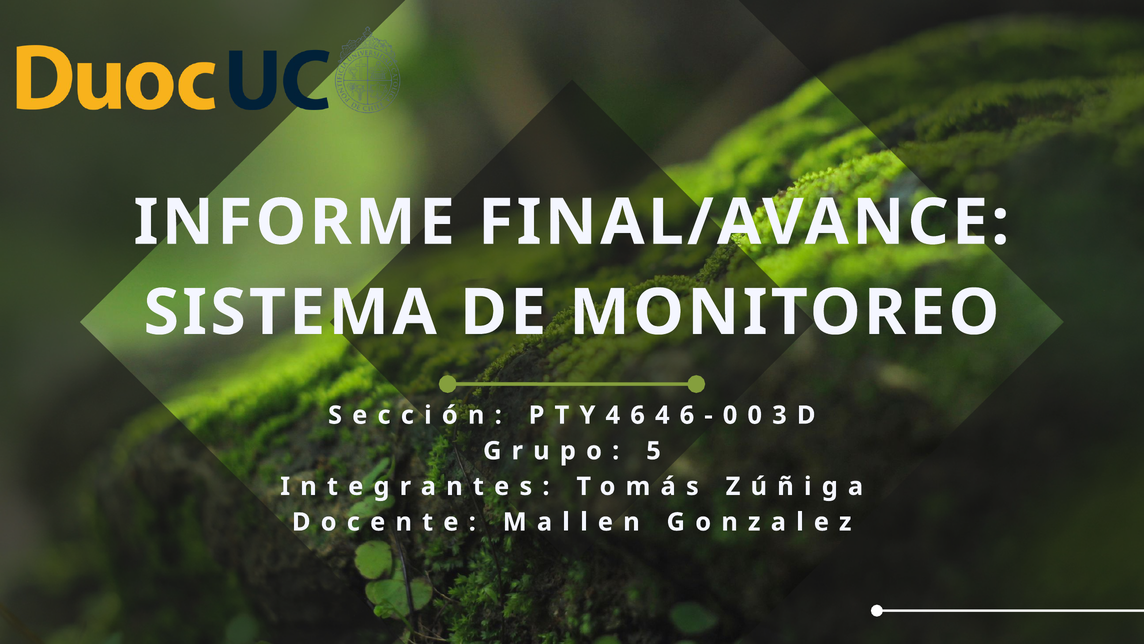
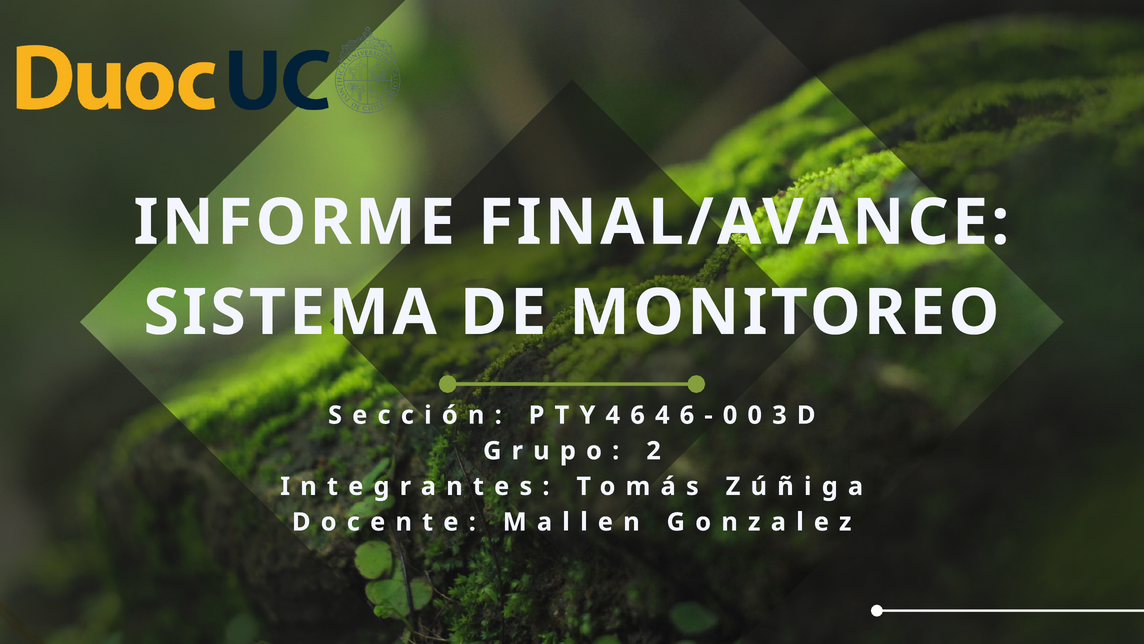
5: 5 -> 2 (654, 451)
